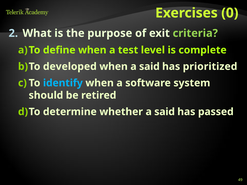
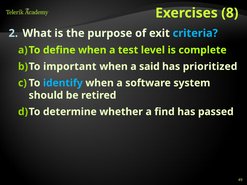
0: 0 -> 8 (230, 13)
criteria colour: light green -> light blue (195, 33)
developed: developed -> important (70, 67)
whether a said: said -> find (165, 112)
